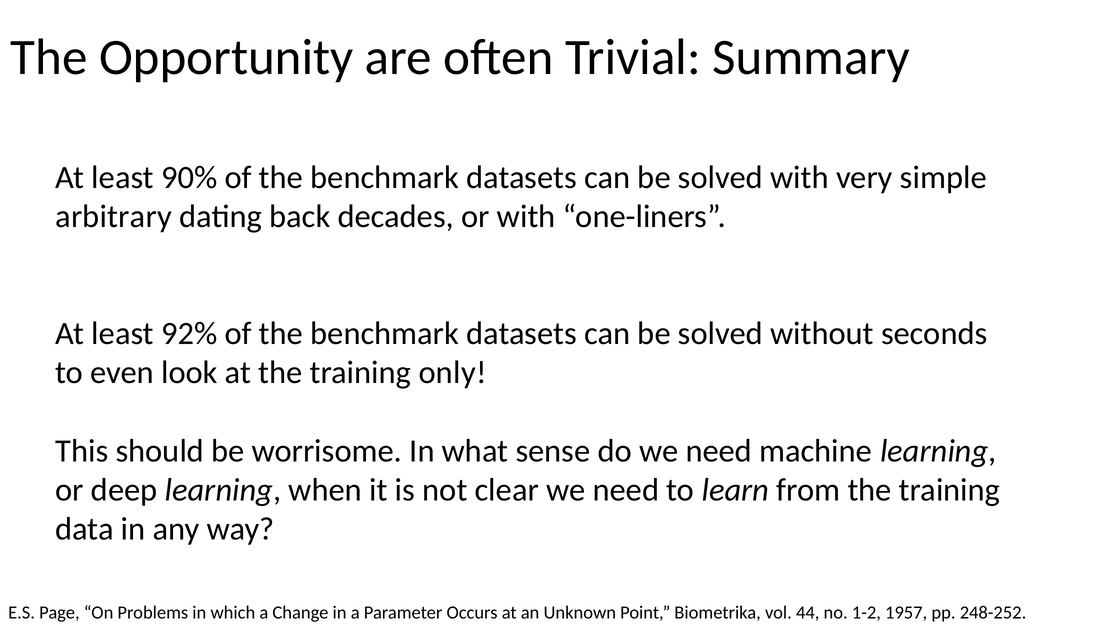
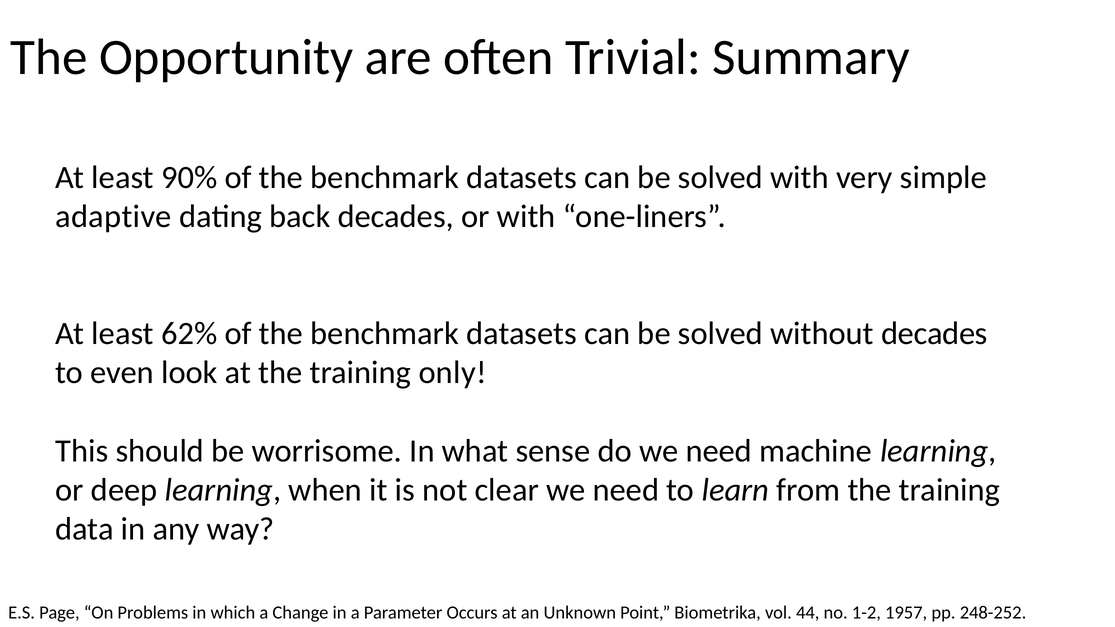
arbitrary: arbitrary -> adaptive (113, 217)
92%: 92% -> 62% (189, 334)
without seconds: seconds -> decades (934, 334)
